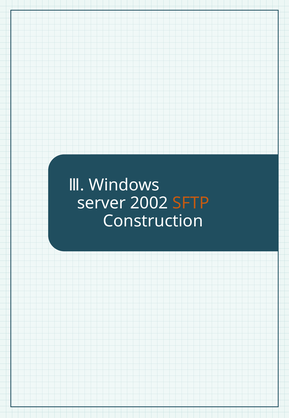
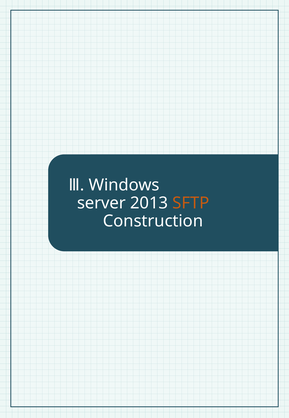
2002: 2002 -> 2013 (149, 203)
